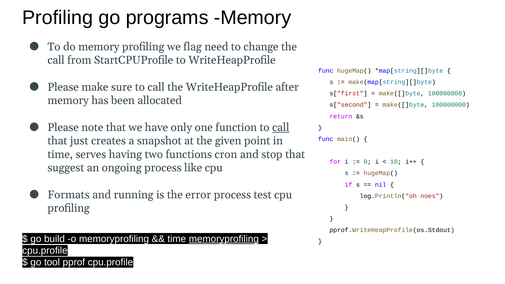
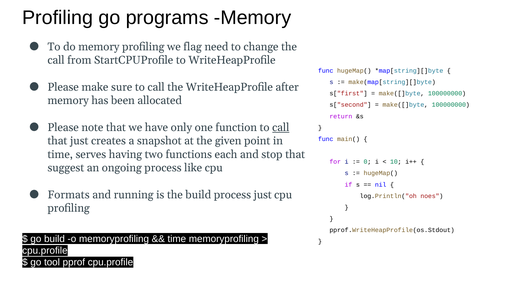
cron: cron -> each (226, 154)
the error: error -> build (198, 195)
process test: test -> just (263, 195)
memoryprofiling underline: present -> none (224, 239)
